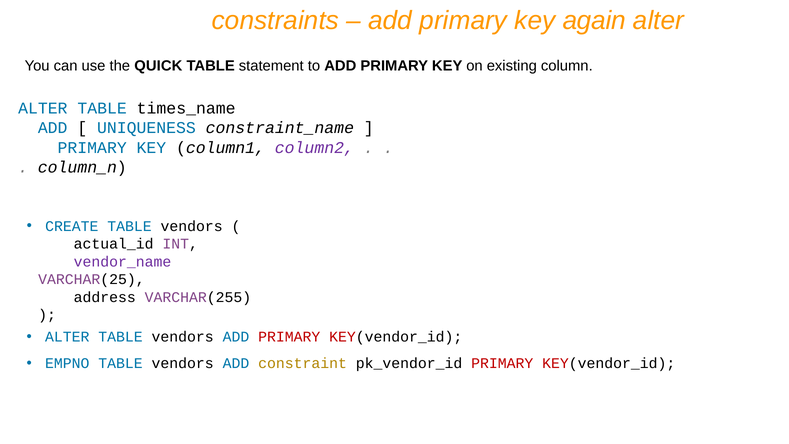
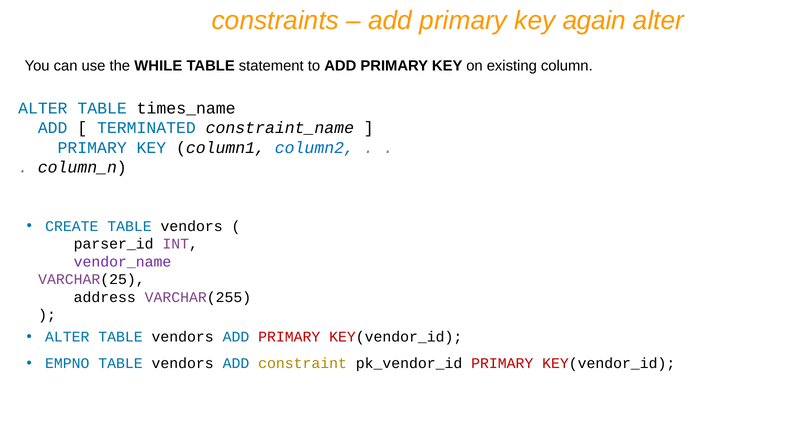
QUICK: QUICK -> WHILE (158, 66)
UNIQUENESS: UNIQUENESS -> TERMINATED (146, 128)
column2 colour: purple -> blue (314, 148)
actual_id: actual_id -> parser_id (114, 244)
